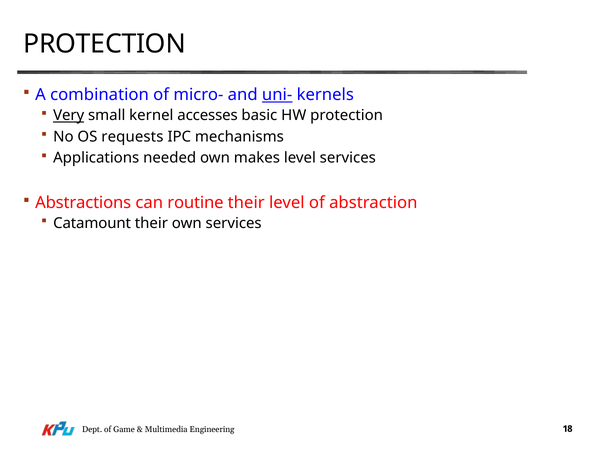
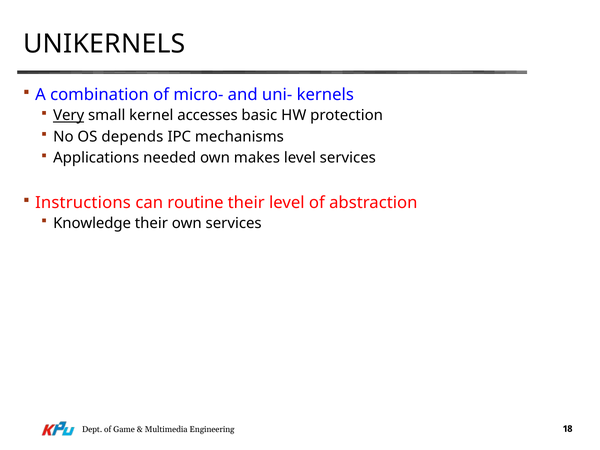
PROTECTION: PROTECTION -> UNIKERNELS (104, 44)
uni- underline: present -> none (277, 95)
requests: requests -> depends (132, 137)
Abstractions: Abstractions -> Instructions (83, 203)
Catamount: Catamount -> Knowledge (92, 223)
